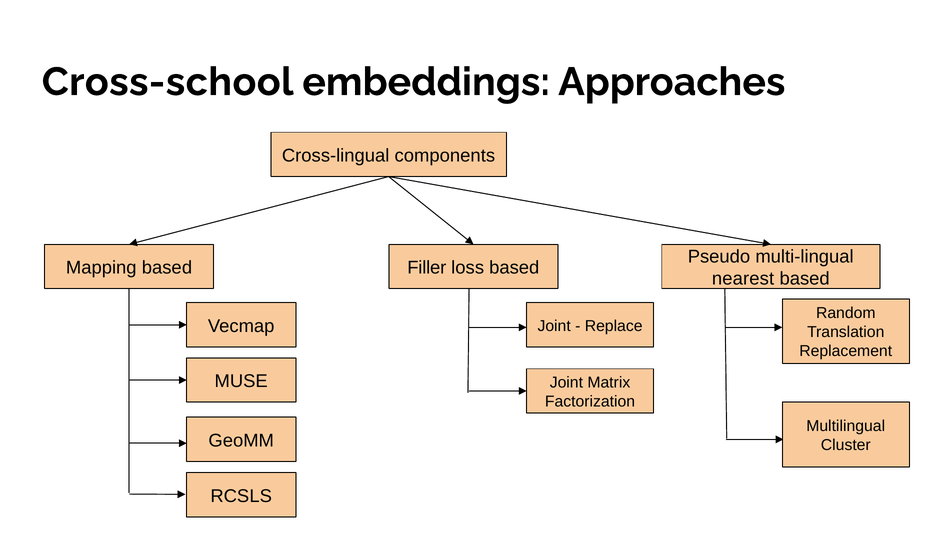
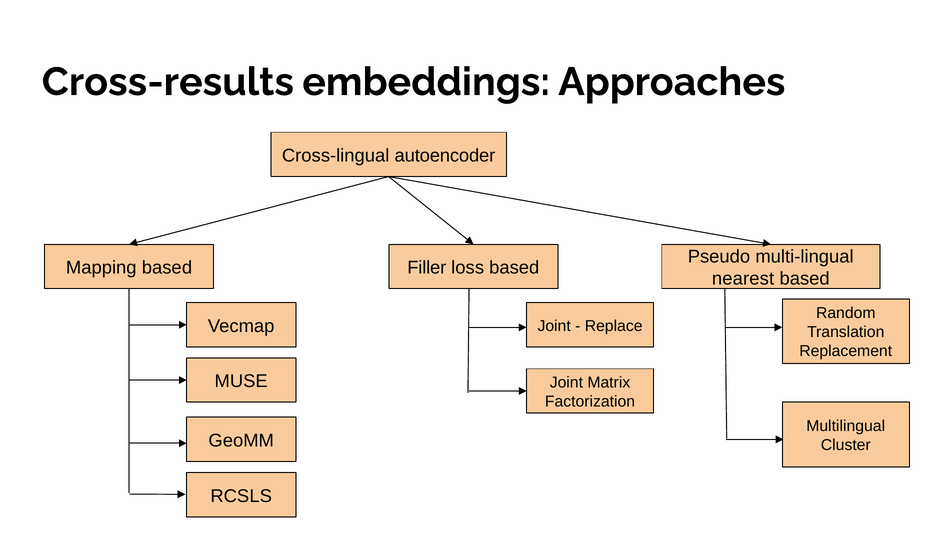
Cross-school: Cross-school -> Cross-results (168, 82)
components: components -> autoencoder (445, 156)
